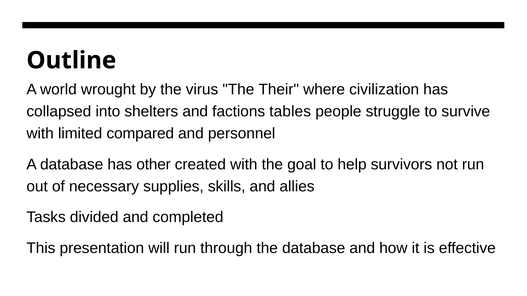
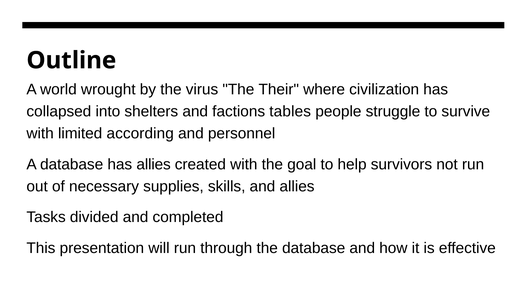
compared: compared -> according (140, 134)
has other: other -> allies (154, 165)
